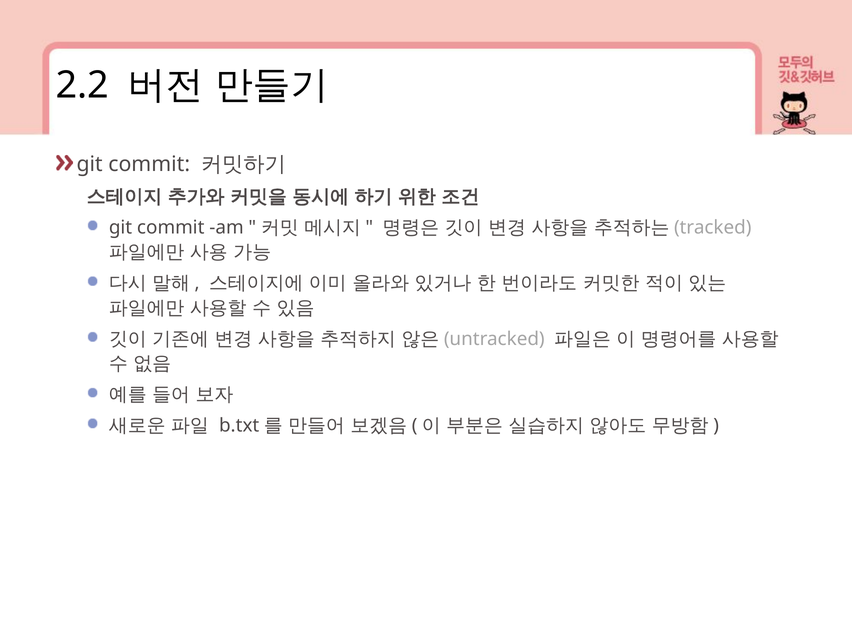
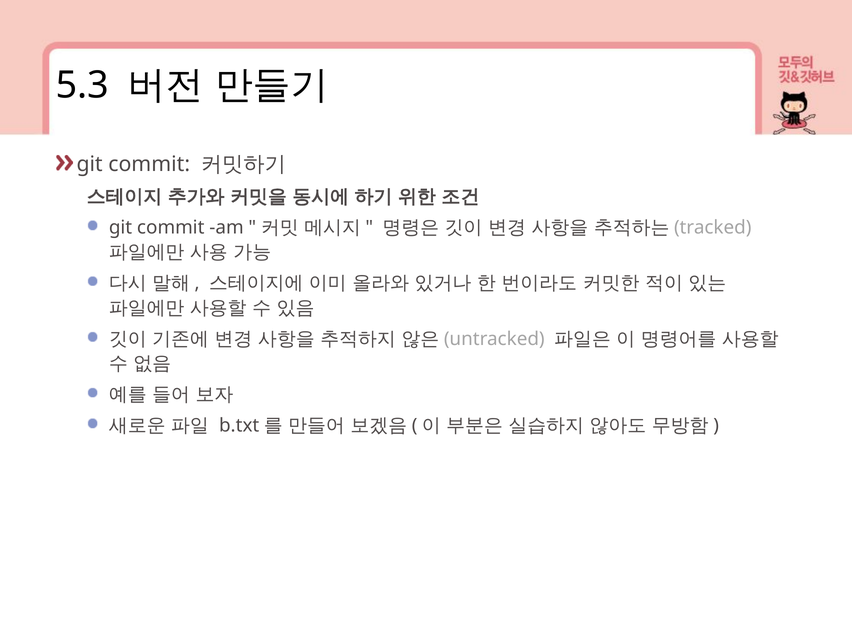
2.2: 2.2 -> 5.3 (82, 85)
